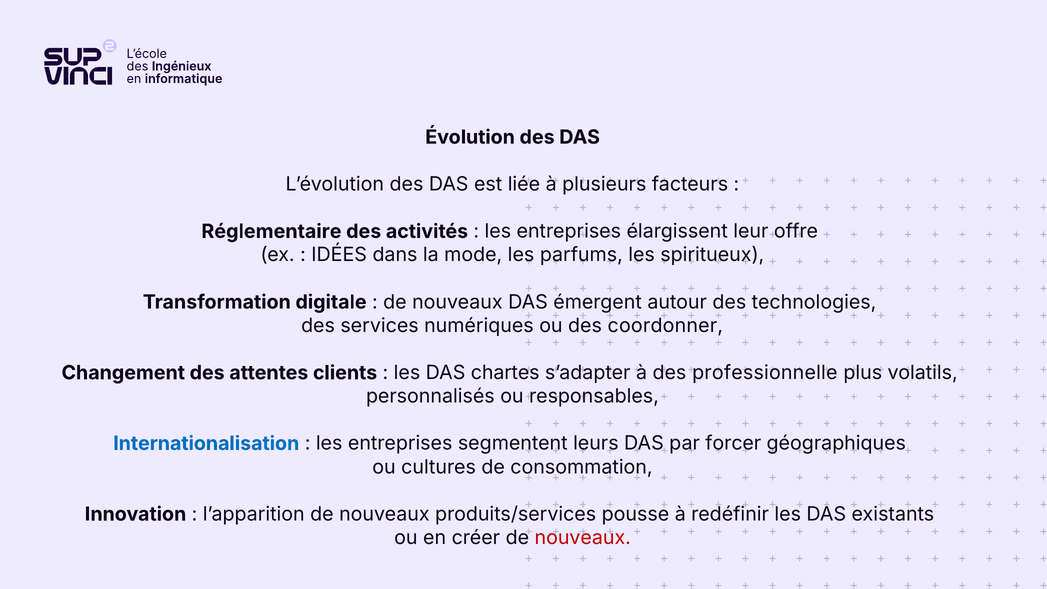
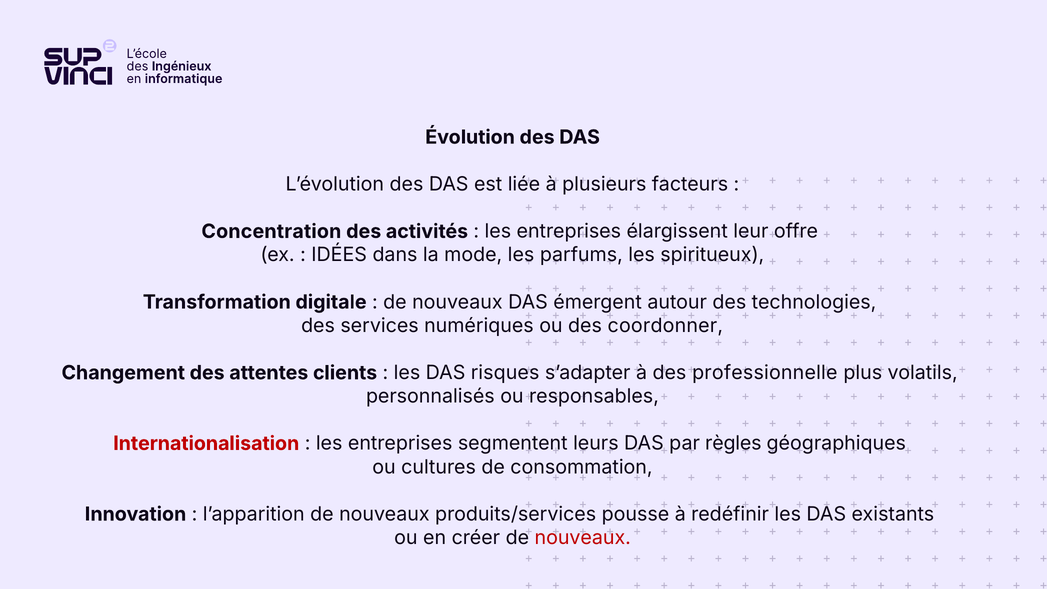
Réglementaire: Réglementaire -> Concentration (271, 231)
chartes: chartes -> risques (505, 373)
Internationalisation colour: blue -> red (206, 443)
forcer: forcer -> règles (733, 443)
